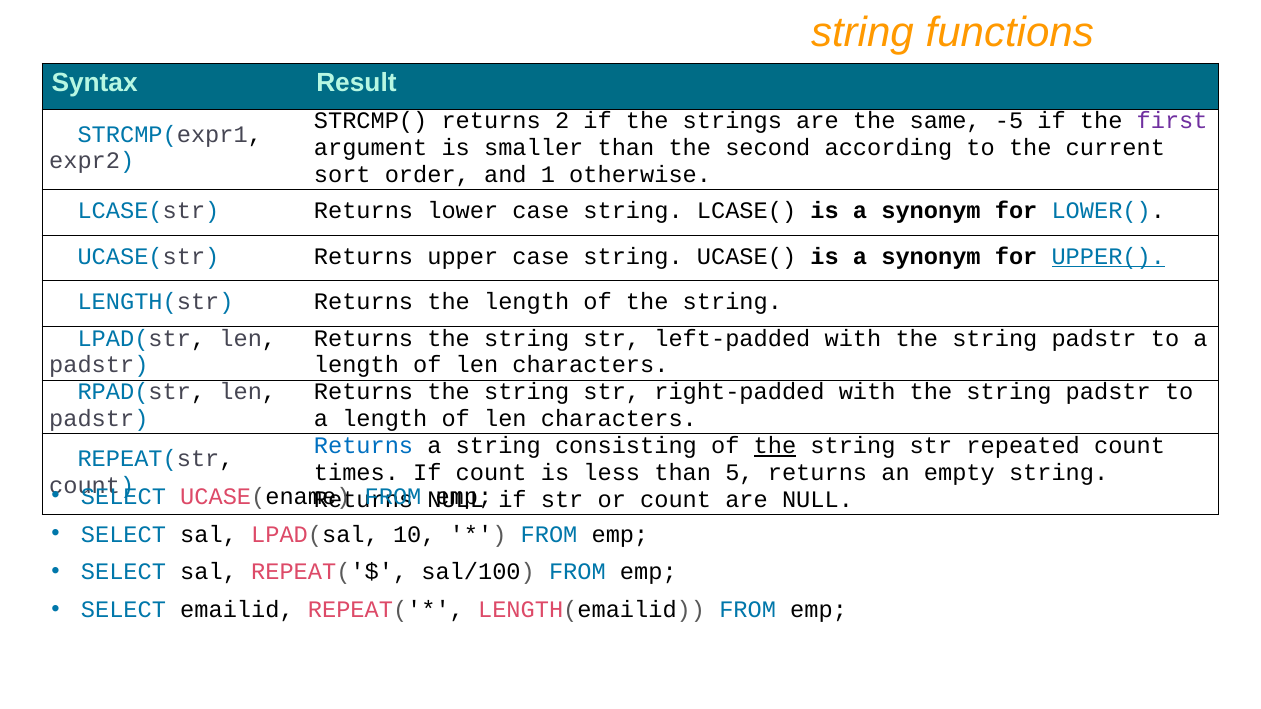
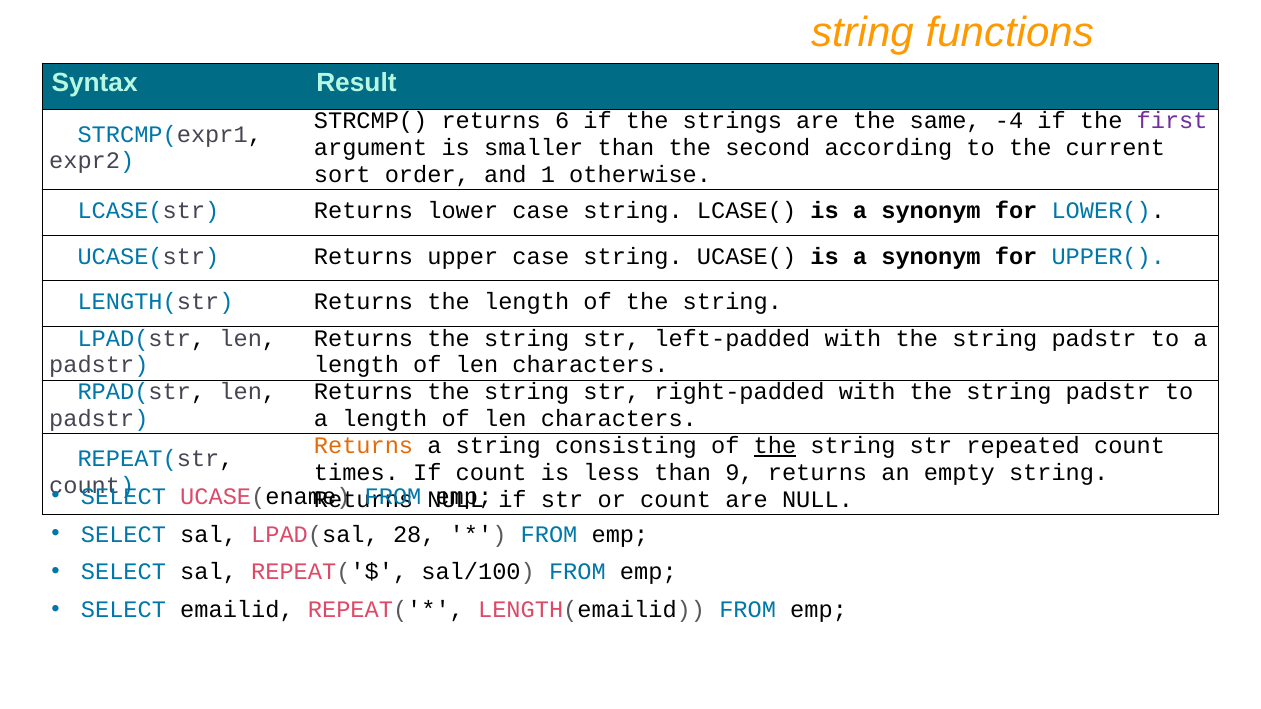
2: 2 -> 6 (562, 121)
-5: -5 -> -4 (1009, 121)
UPPER( underline: present -> none (1108, 257)
Returns colour: blue -> orange (364, 446)
5: 5 -> 9 (739, 473)
10: 10 -> 28 (414, 534)
